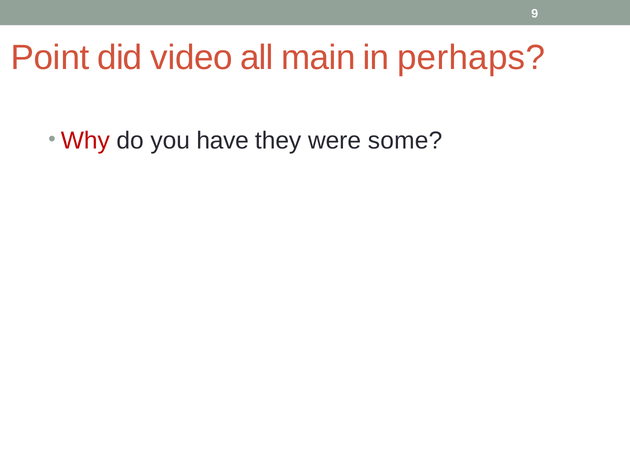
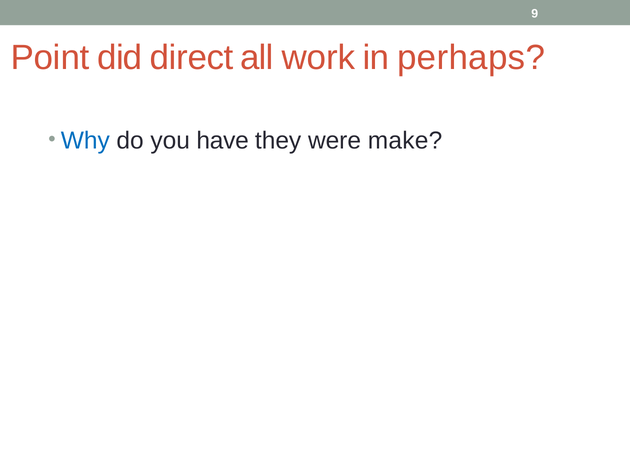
video: video -> direct (192, 58)
main: main -> work (318, 58)
Why colour: red -> blue (85, 140)
some: some -> make (405, 140)
